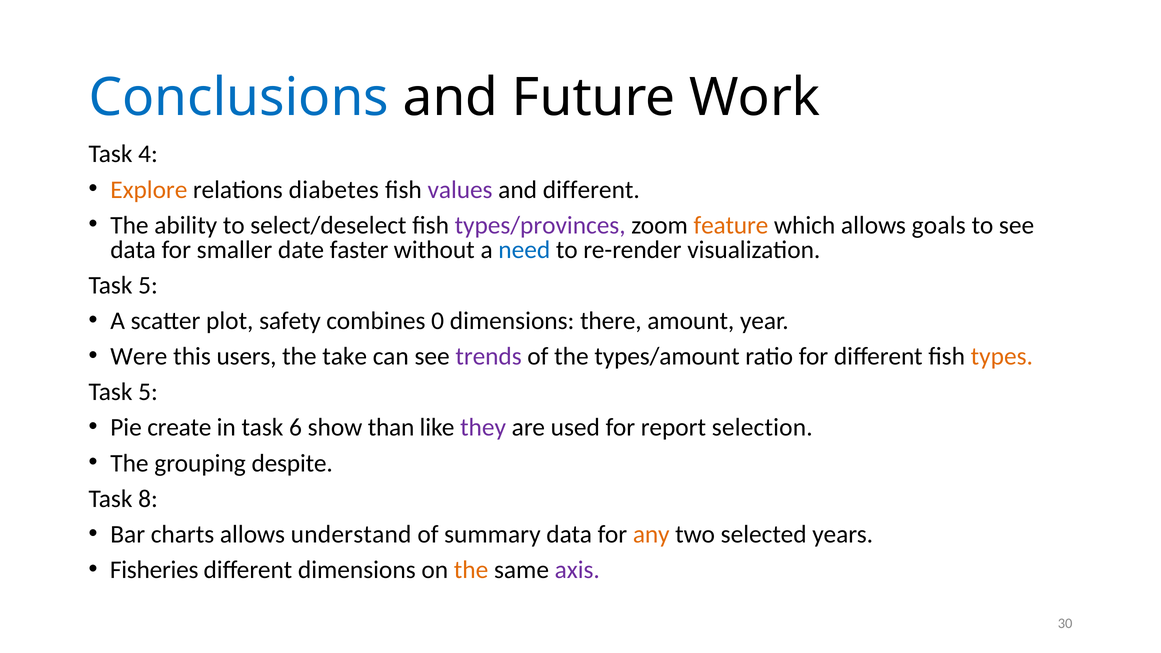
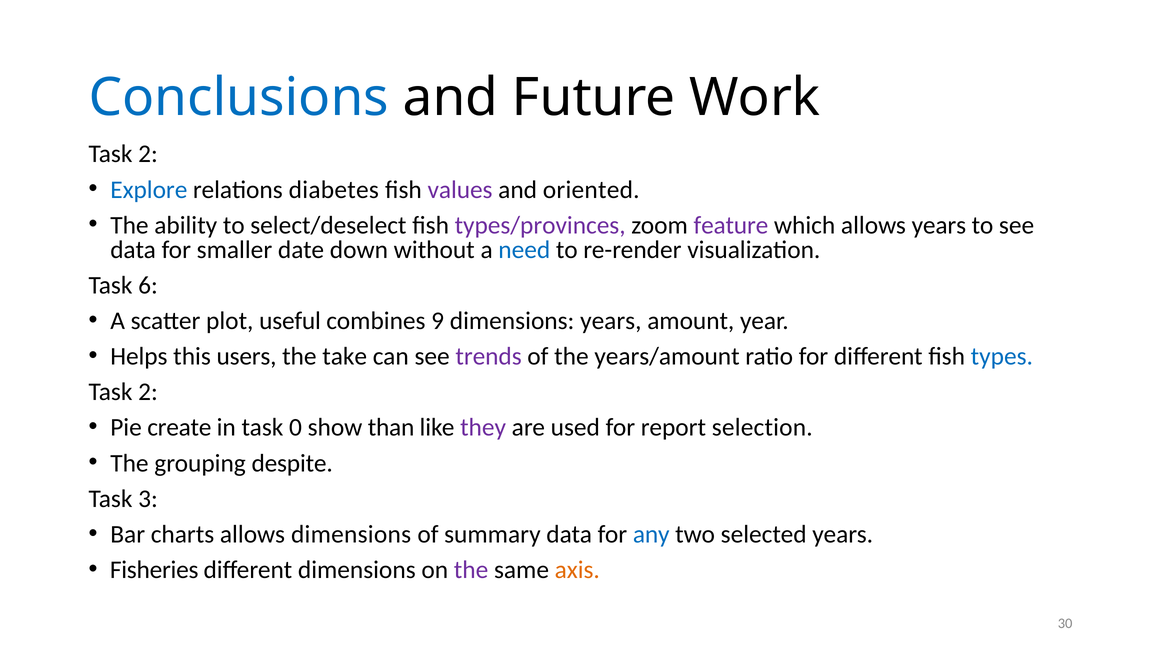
4: 4 -> 2 (148, 154)
Explore colour: orange -> blue (149, 190)
and different: different -> oriented (591, 190)
feature colour: orange -> purple (731, 225)
allows goals: goals -> years (939, 225)
faster: faster -> down (359, 250)
5: 5 -> 6 (148, 285)
safety: safety -> useful (290, 321)
0: 0 -> 9 (438, 321)
dimensions there: there -> years (611, 321)
Were: Were -> Helps (139, 357)
types/amount: types/amount -> years/amount (667, 357)
types colour: orange -> blue (1002, 357)
5: 5 -> 2 (148, 392)
6: 6 -> 0 (296, 428)
8: 8 -> 3 (148, 499)
allows understand: understand -> dimensions (351, 534)
any colour: orange -> blue (651, 534)
the colour: orange -> purple (471, 570)
axis colour: purple -> orange (577, 570)
